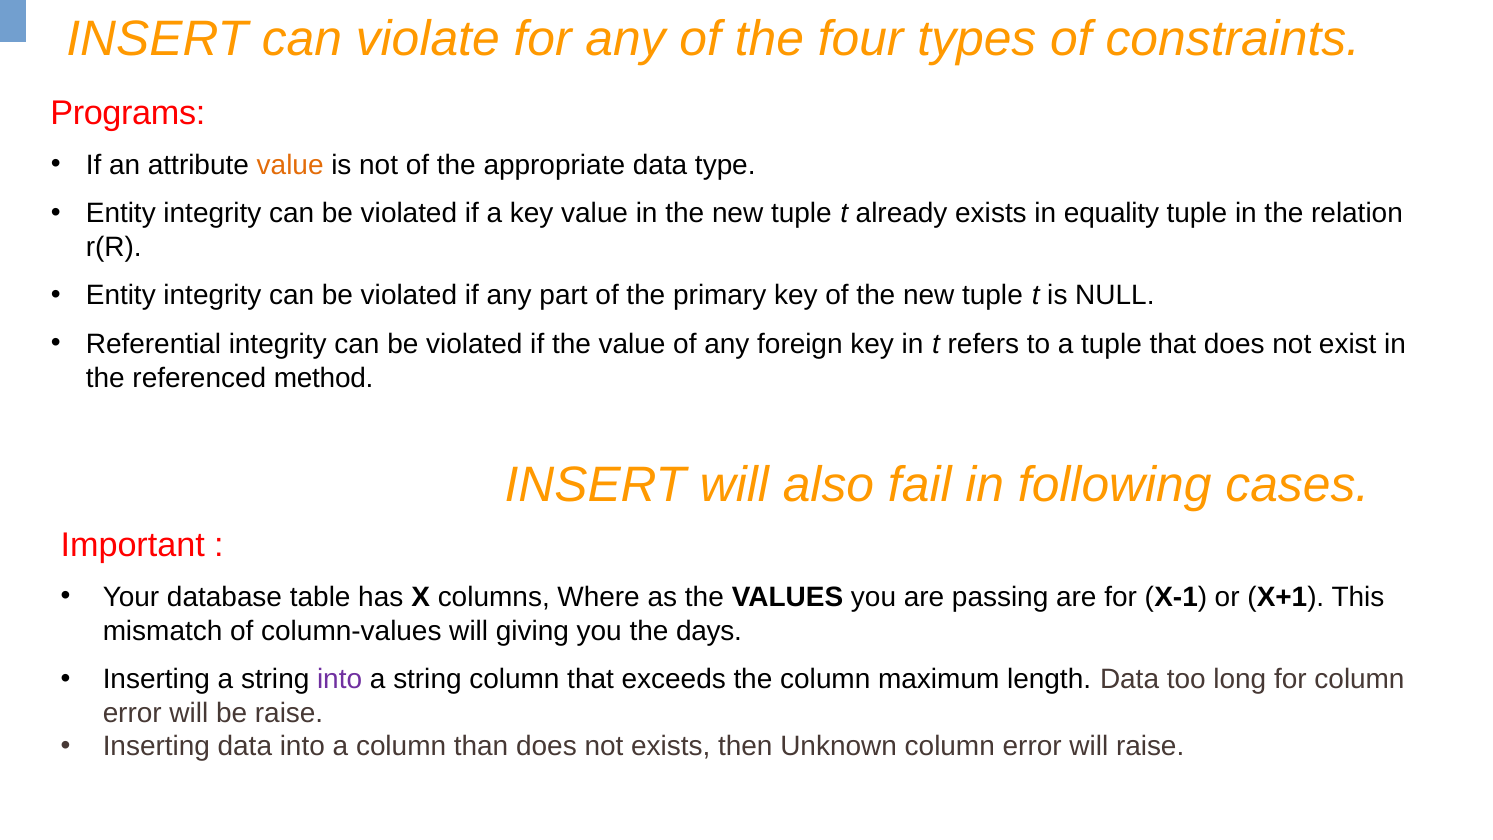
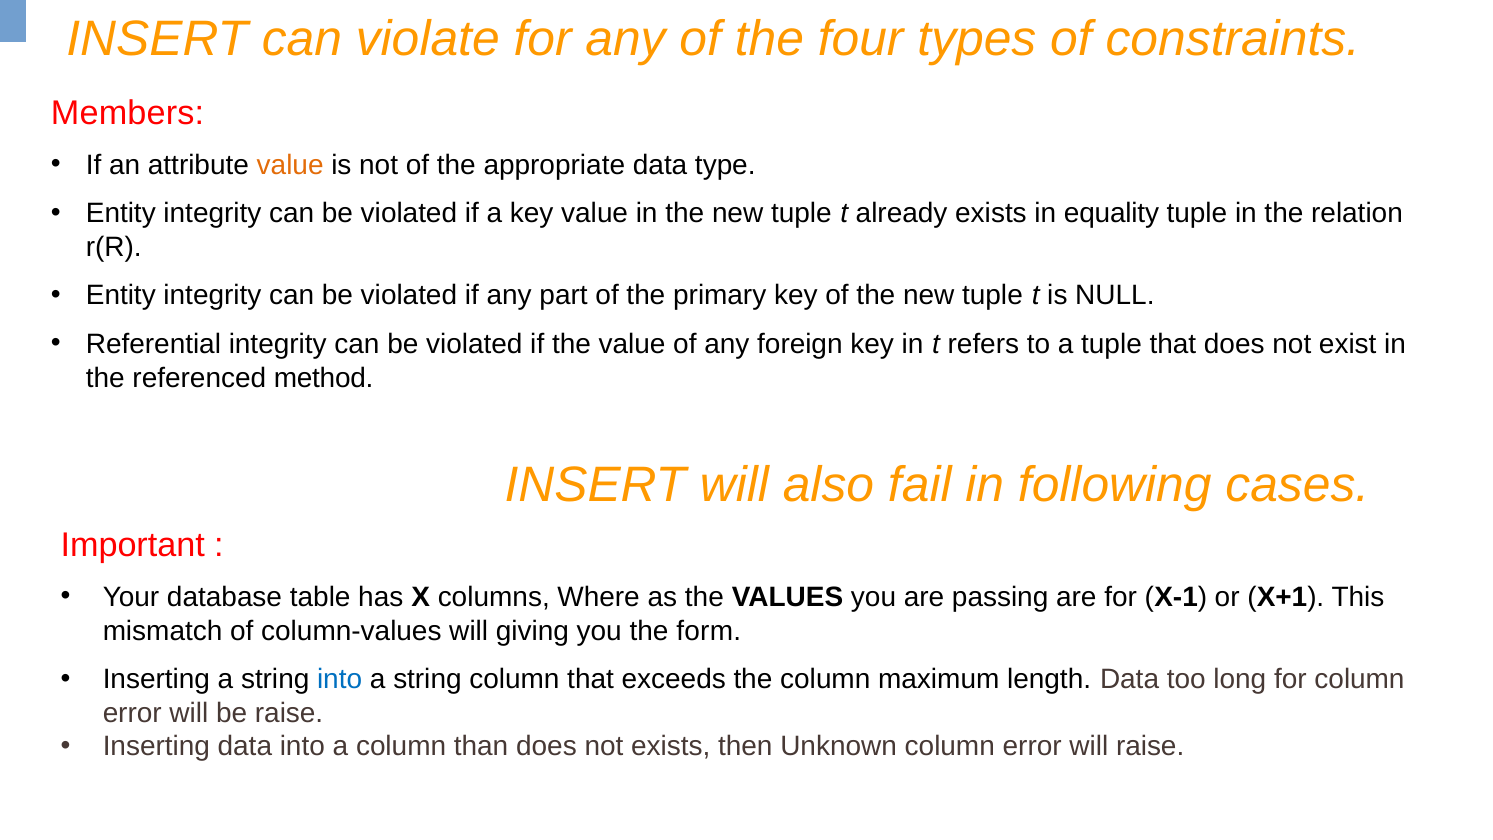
Programs: Programs -> Members (128, 113)
days: days -> form (709, 631)
into colour: purple -> blue (340, 679)
